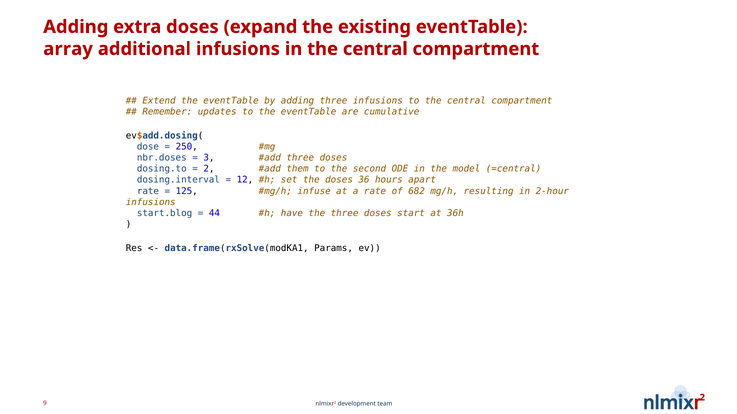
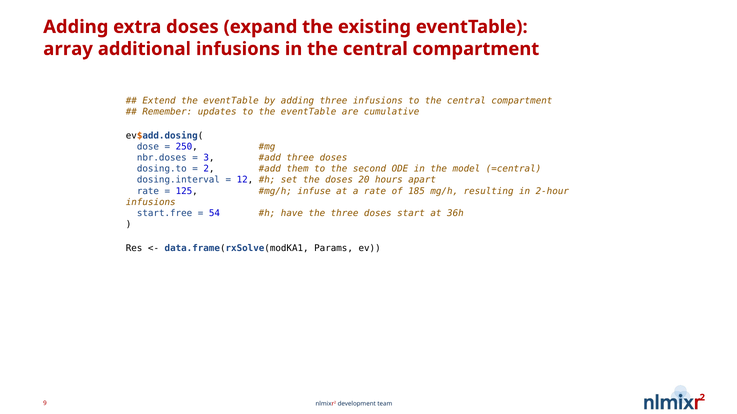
36: 36 -> 20 (364, 180)
682: 682 -> 185 (417, 191)
start.blog: start.blog -> start.free (165, 213)
44: 44 -> 54 (214, 213)
